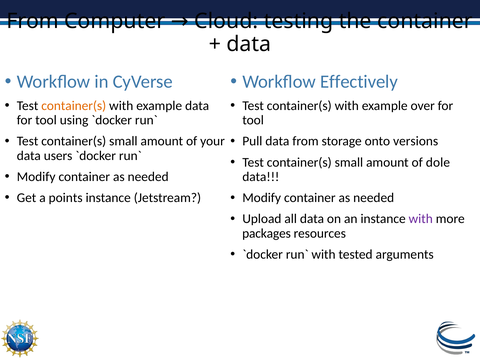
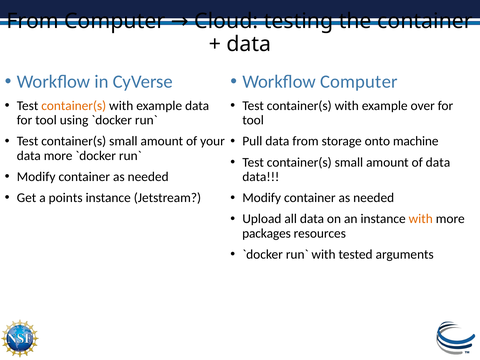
Workflow Effectively: Effectively -> Computer (359, 82)
versions: versions -> machine (416, 141)
data users: users -> more (58, 156)
of dole: dole -> data (438, 162)
with colour: purple -> orange (421, 219)
